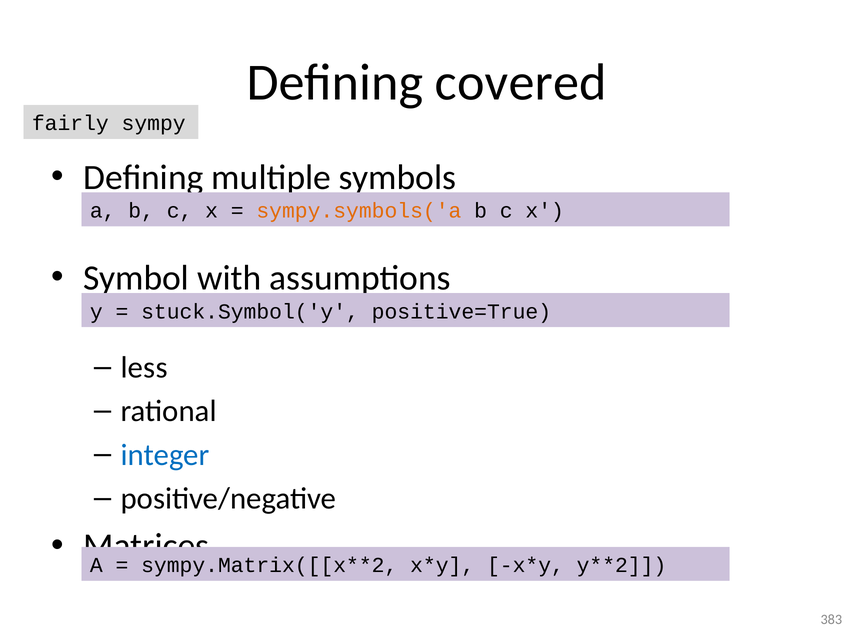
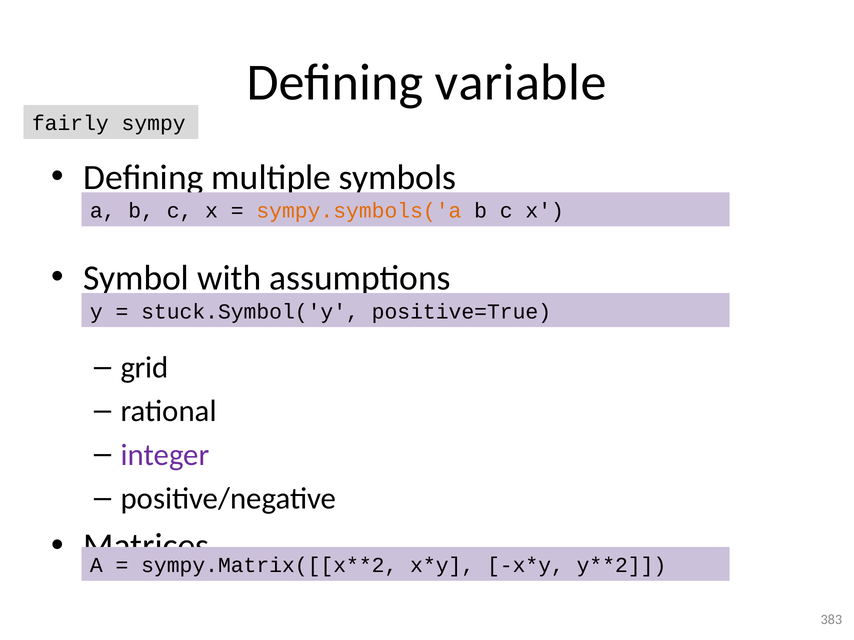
covered: covered -> variable (521, 83)
less: less -> grid (144, 368)
integer colour: blue -> purple (165, 455)
